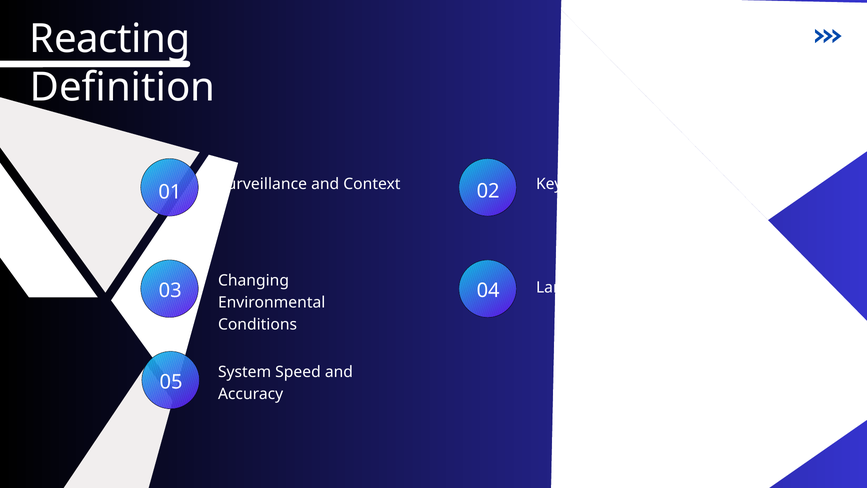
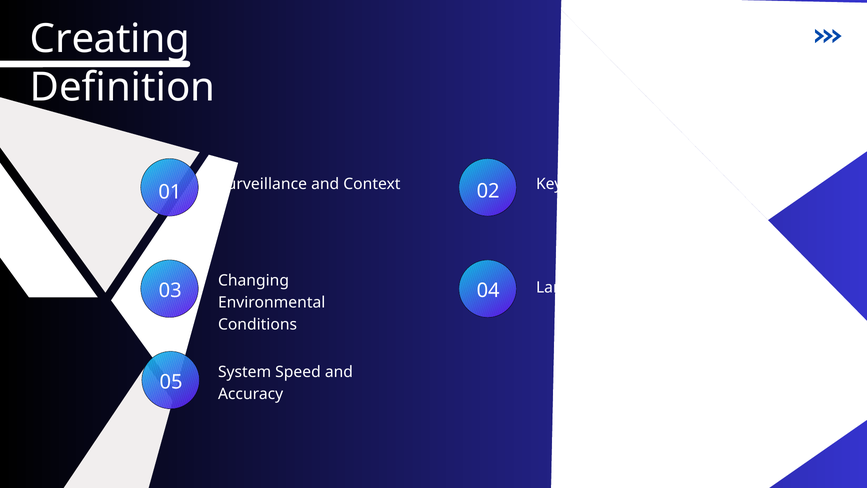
Reacting: Reacting -> Creating (110, 39)
